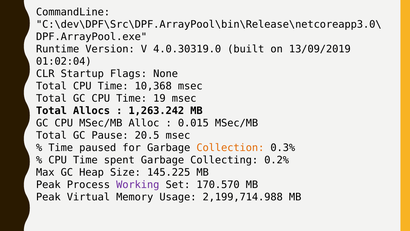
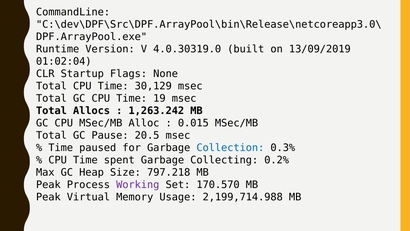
10,368: 10,368 -> 30,129 (153, 86)
Collection colour: orange -> blue (230, 148)
145.225: 145.225 -> 797.218 (169, 172)
